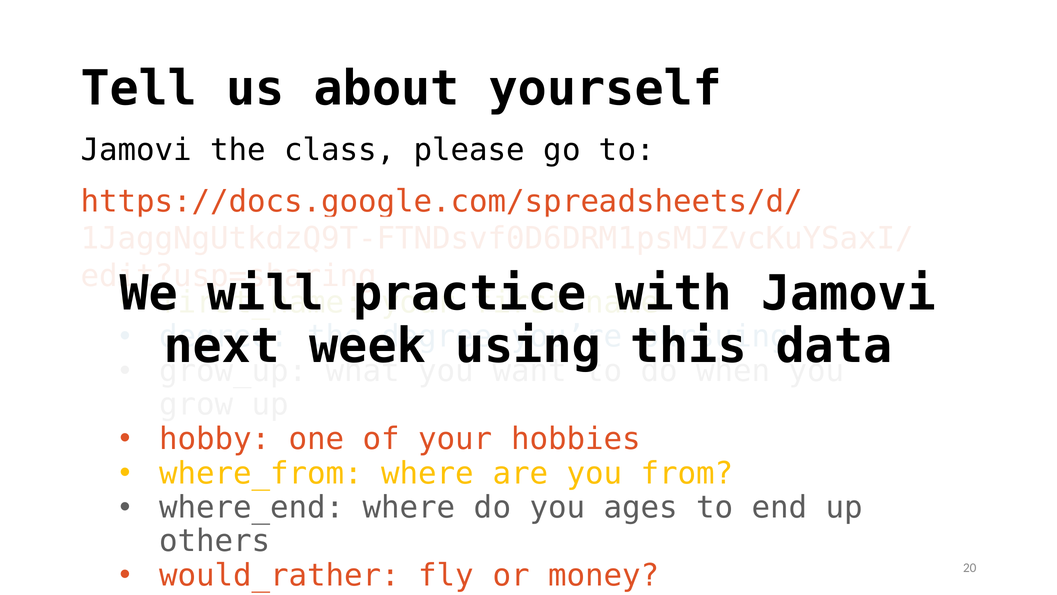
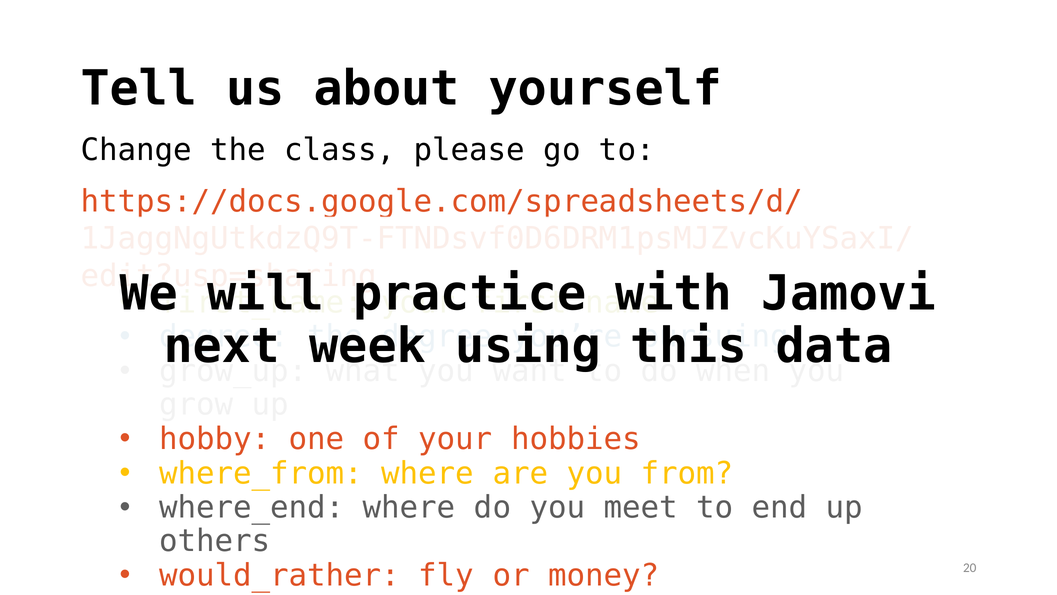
Jamovi: Jamovi -> Change (136, 150)
ages: ages -> meet (641, 507)
